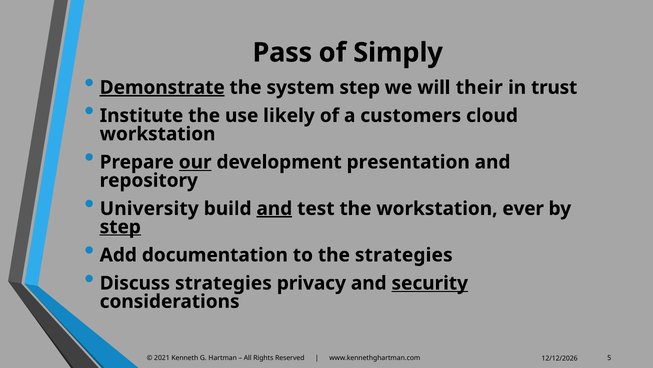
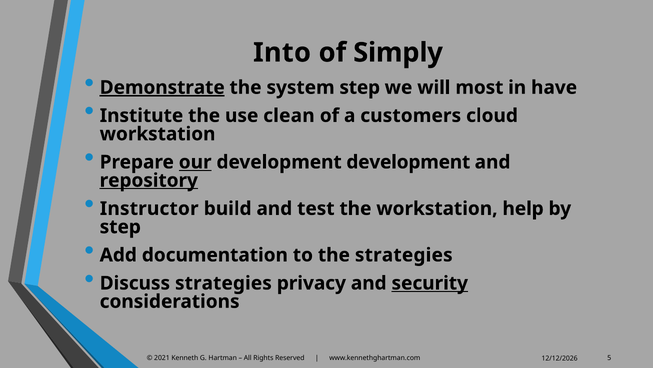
Pass: Pass -> Into (282, 53)
their: their -> most (479, 87)
trust: trust -> have (554, 87)
likely: likely -> clean (289, 115)
development presentation: presentation -> development (408, 162)
repository underline: none -> present (149, 180)
University: University -> Instructor (149, 208)
and underline: present -> none (274, 208)
ever: ever -> help (523, 208)
step underline: present -> none (120, 227)
